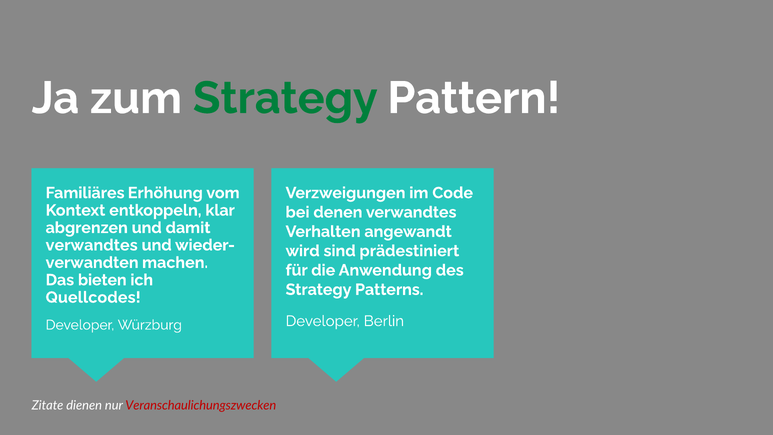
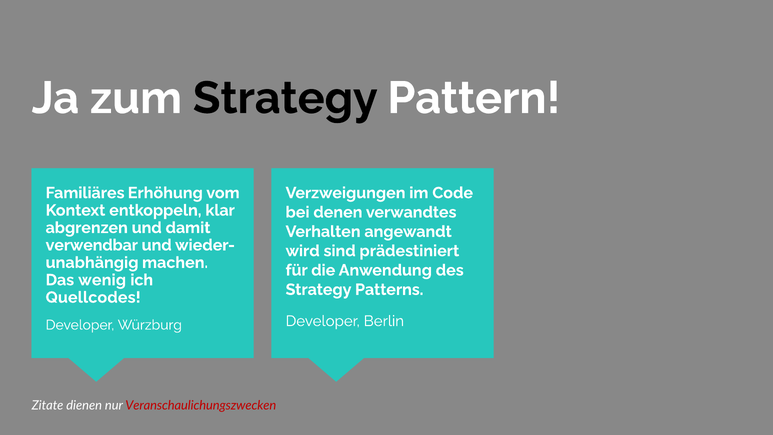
Strategy colour: green -> black (285, 98)
verwandtes: verwandtes -> verwendbar (92, 245)
verwandten: verwandten -> unabhängig (92, 262)
bieten: bieten -> wenig (102, 280)
